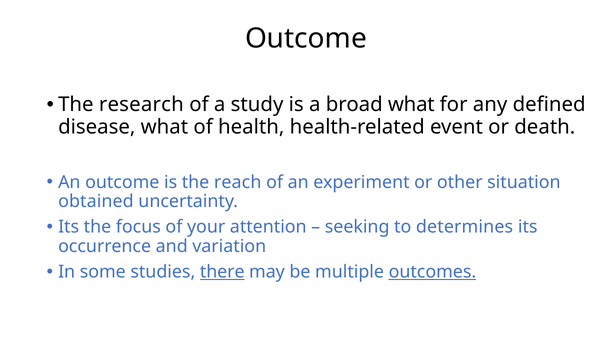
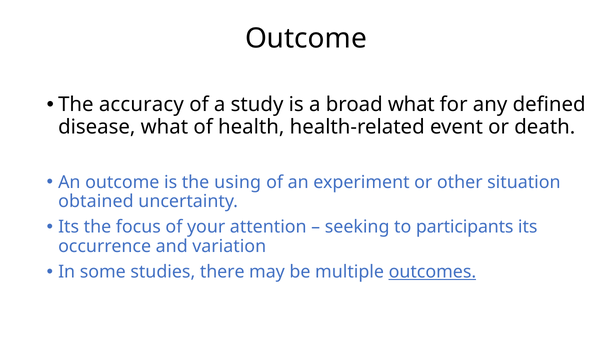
research: research -> accuracy (141, 105)
reach: reach -> using (238, 182)
determines: determines -> participants (465, 227)
there underline: present -> none (222, 272)
